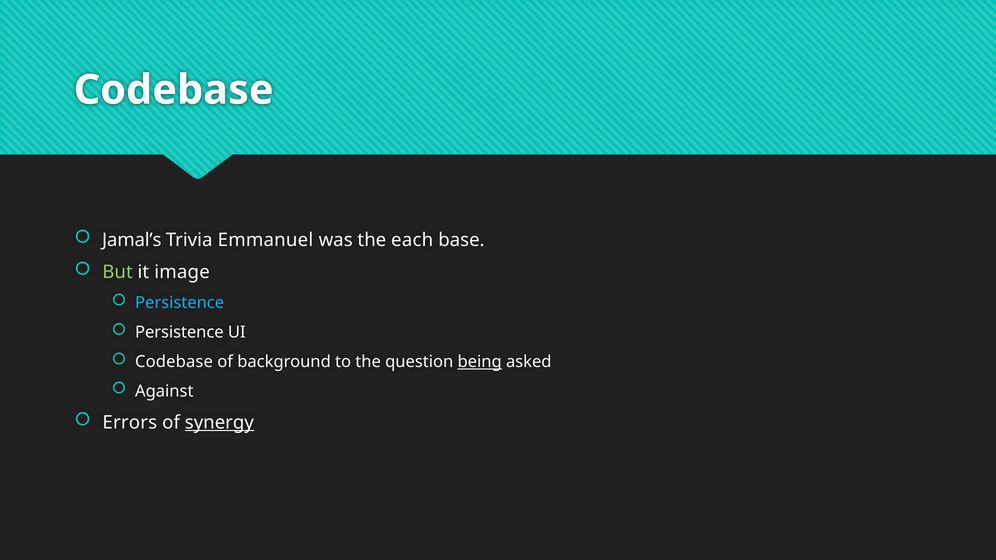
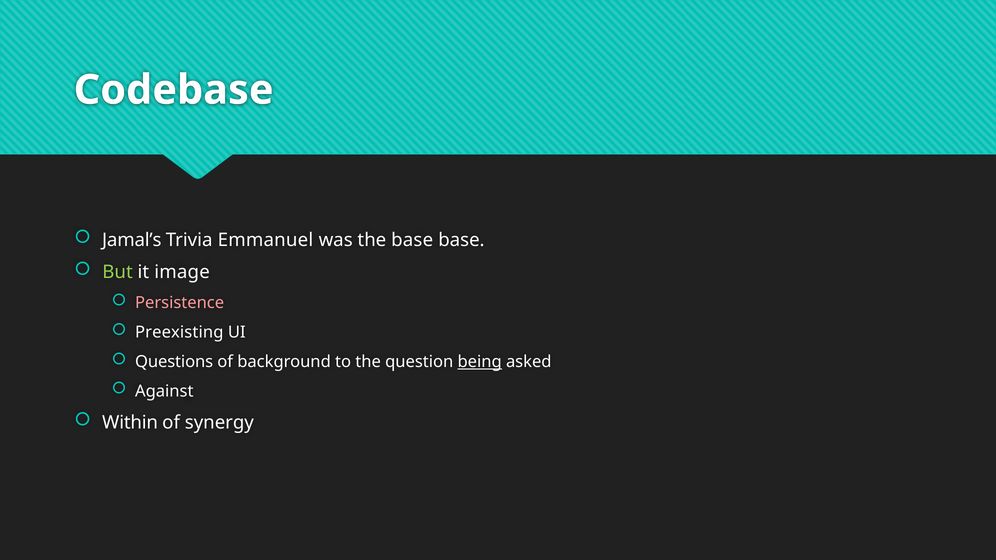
the each: each -> base (412, 240)
Persistence colour: light blue -> pink (180, 303)
Persistence: Persistence -> Preexisting (179, 332)
Codebase: Codebase -> Questions (174, 362)
Errors: Errors -> Within (130, 423)
synergy underline: present -> none (219, 423)
